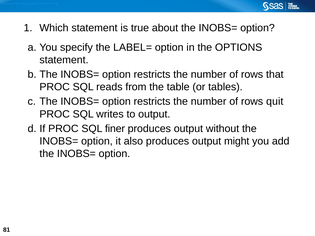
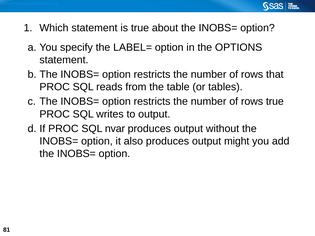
rows quit: quit -> true (275, 102)
finer: finer -> nvar (115, 129)
